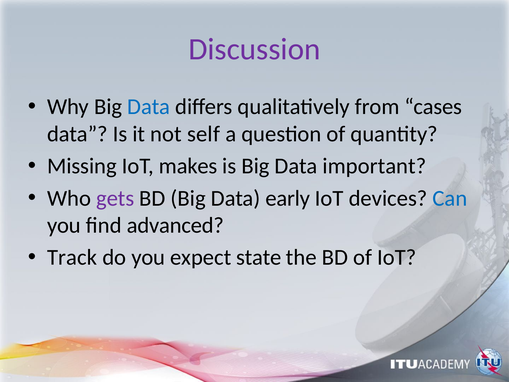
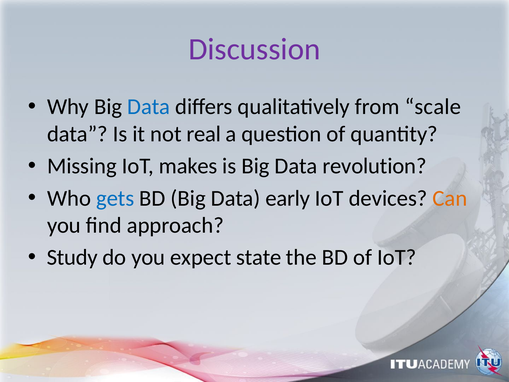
cases: cases -> scale (433, 107)
self: self -> real (204, 134)
important: important -> revolution (374, 166)
gets colour: purple -> blue (115, 198)
Can colour: blue -> orange (450, 198)
advanced: advanced -> approach (175, 225)
Track: Track -> Study (72, 257)
